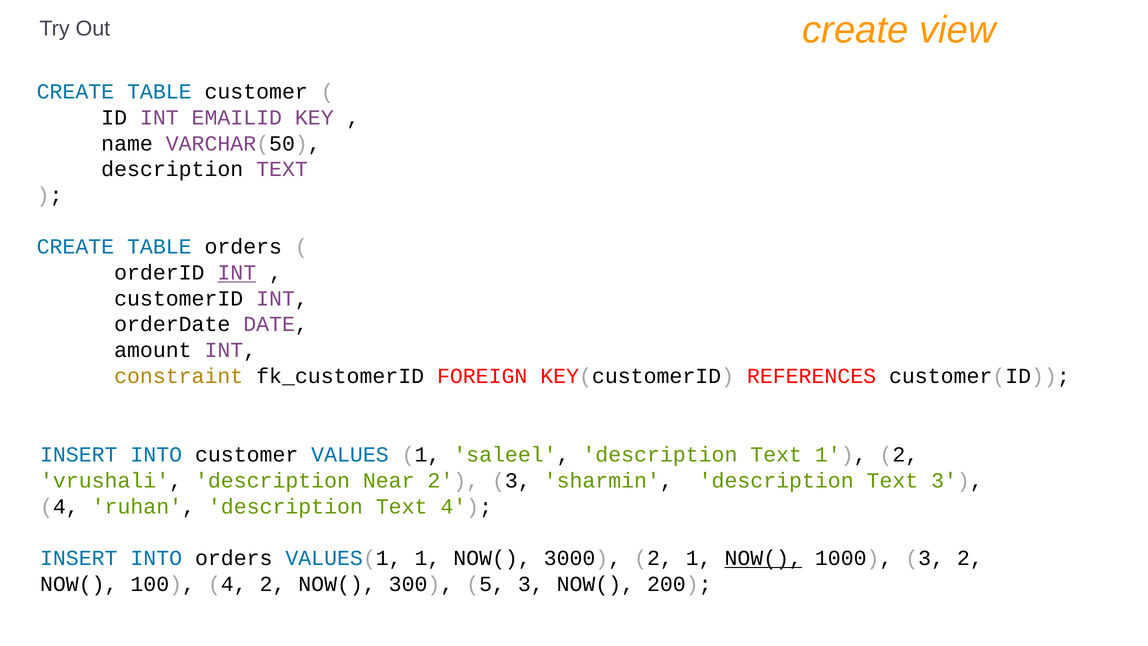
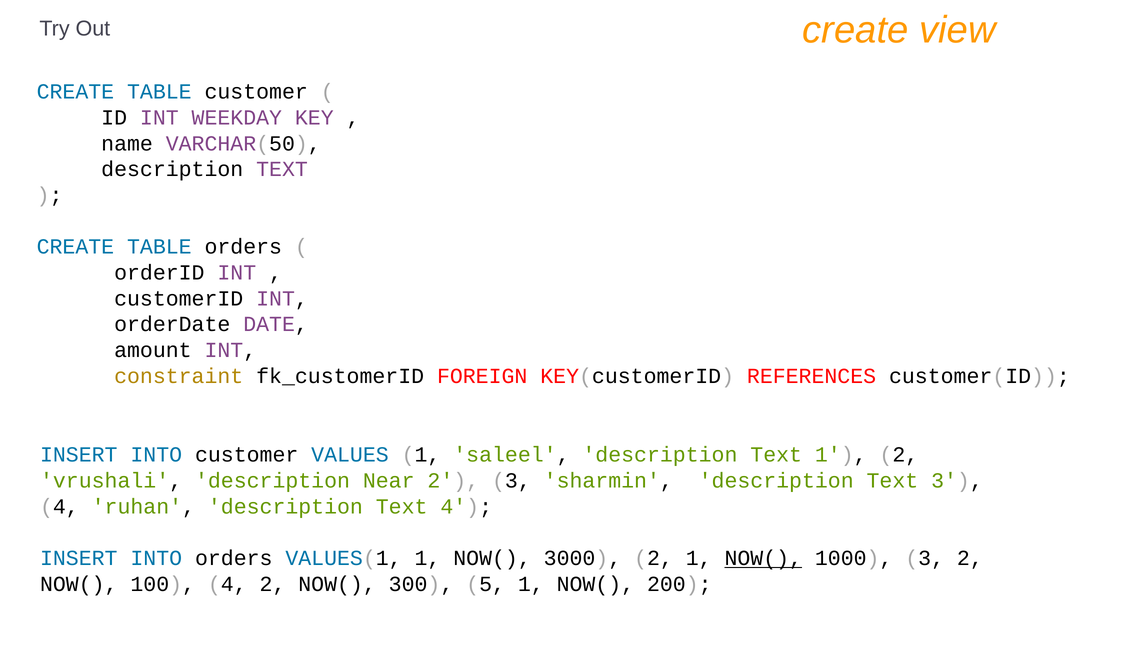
EMAILID: EMAILID -> WEEKDAY (237, 118)
INT underline: present -> none (237, 273)
5 3: 3 -> 1 (531, 584)
